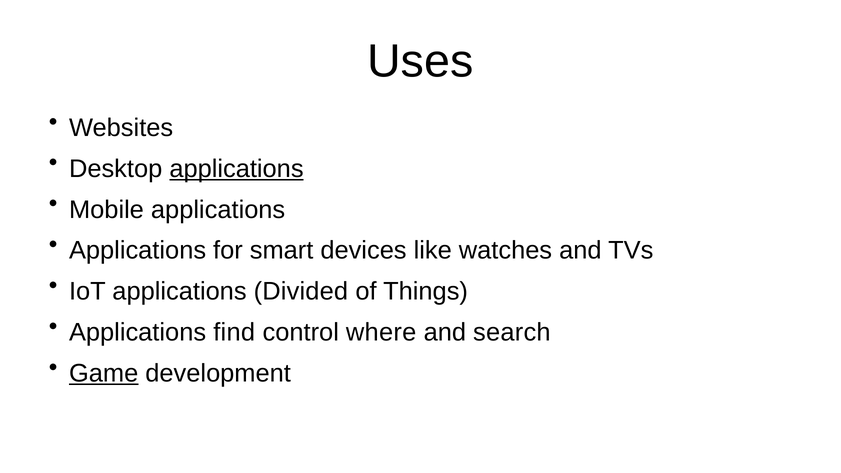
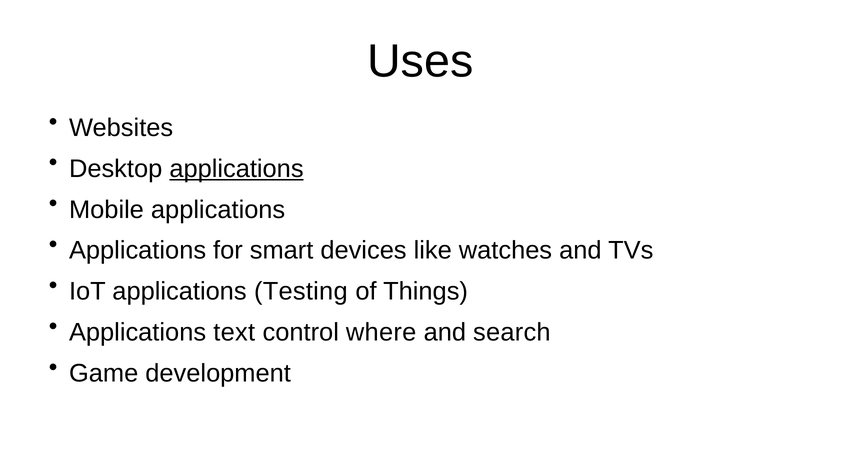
Divided: Divided -> Testing (301, 292)
find: find -> text (234, 333)
Game underline: present -> none (104, 374)
